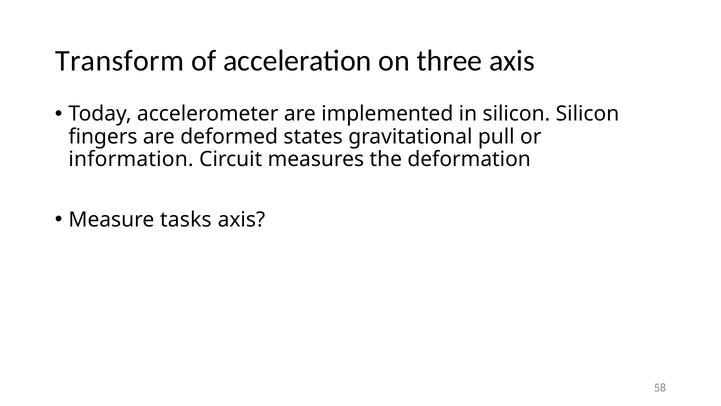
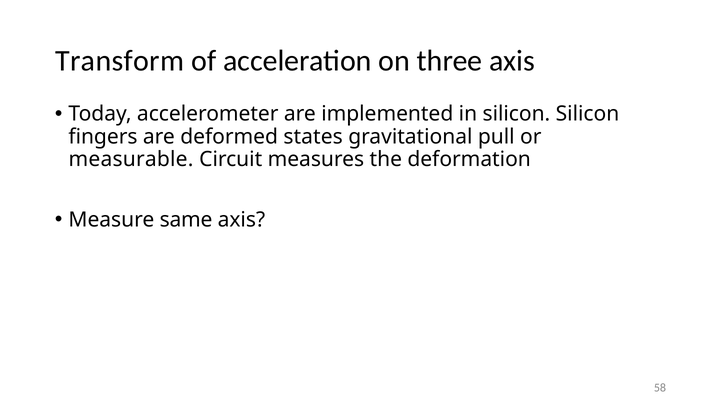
information: information -> measurable (131, 159)
tasks: tasks -> same (186, 220)
